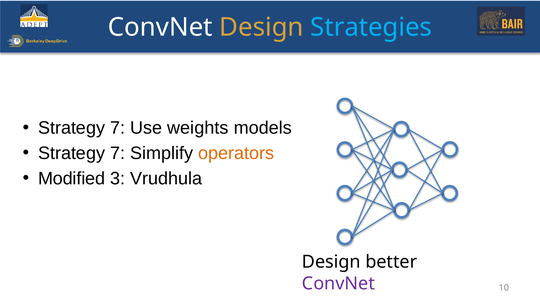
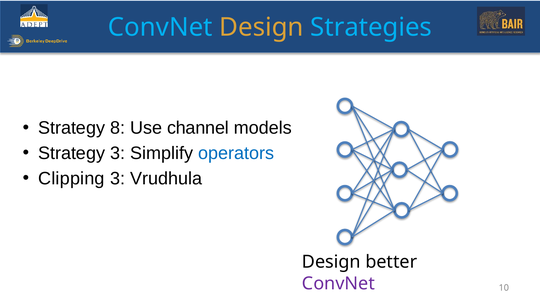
ConvNet colour: white -> light blue (160, 27)
7: 7 -> 8 (118, 128)
weights: weights -> channel (198, 128)
7: 7 -> 3 (118, 153)
operators colour: orange -> blue (236, 153)
Modified: Modified -> Clipping (71, 178)
